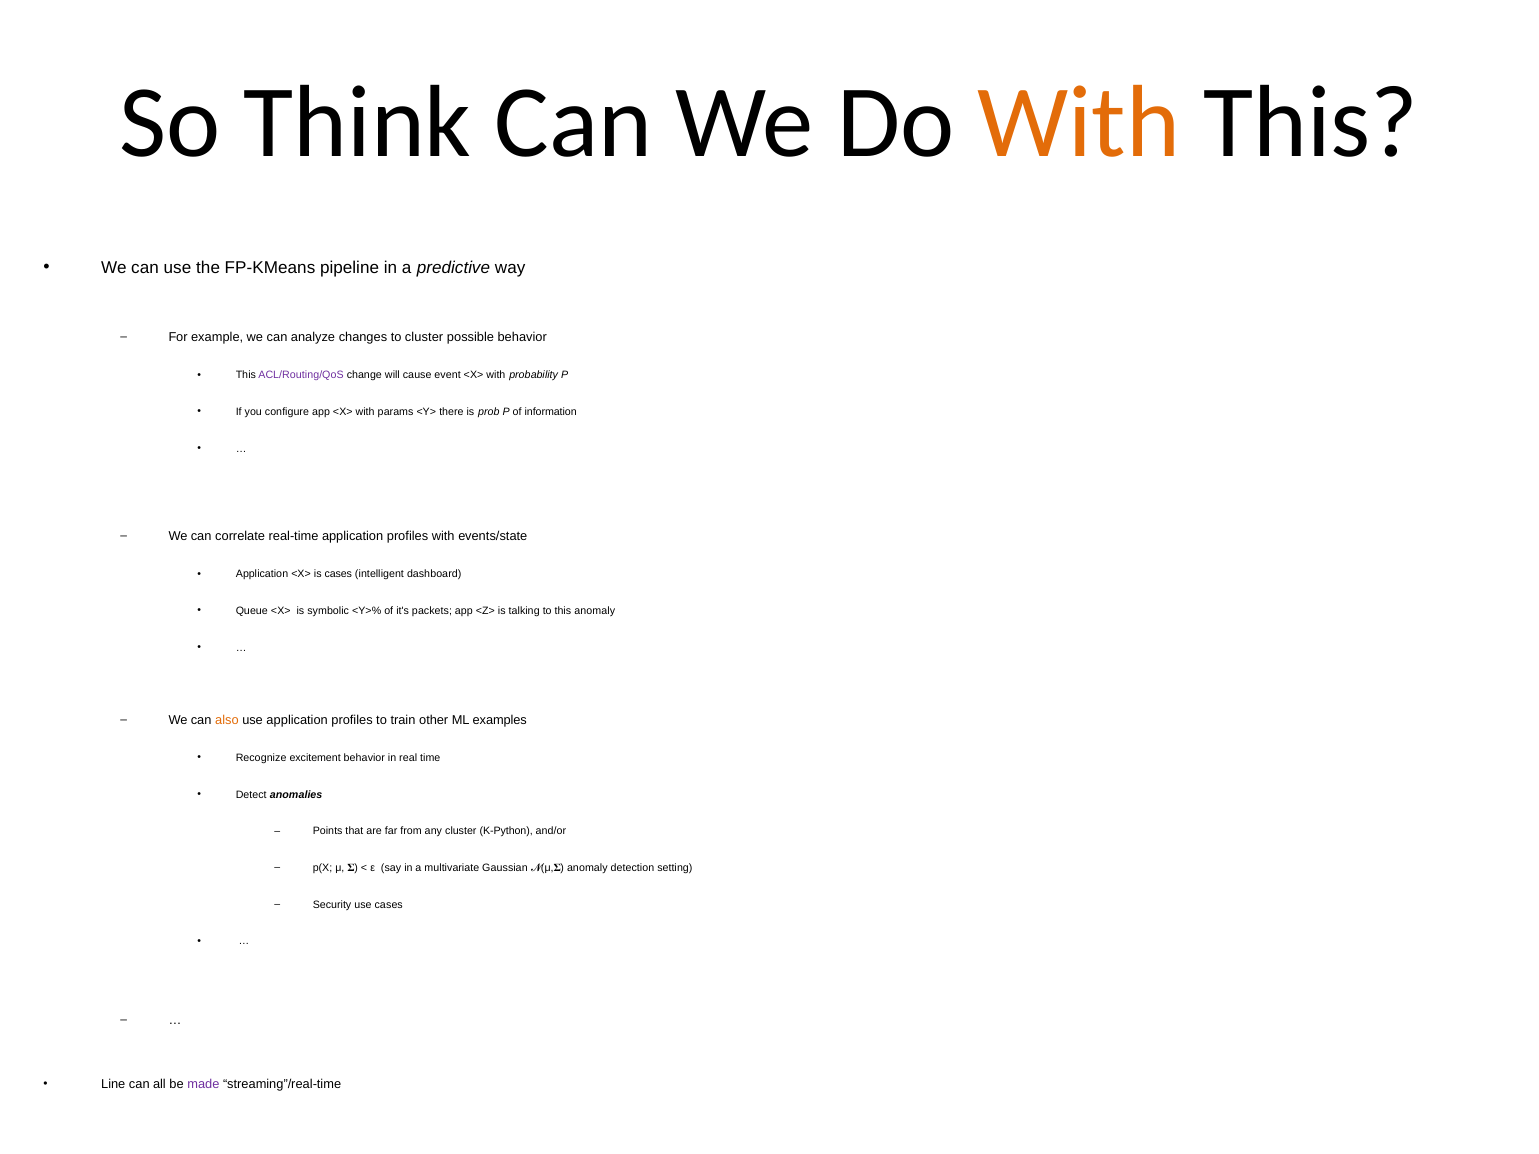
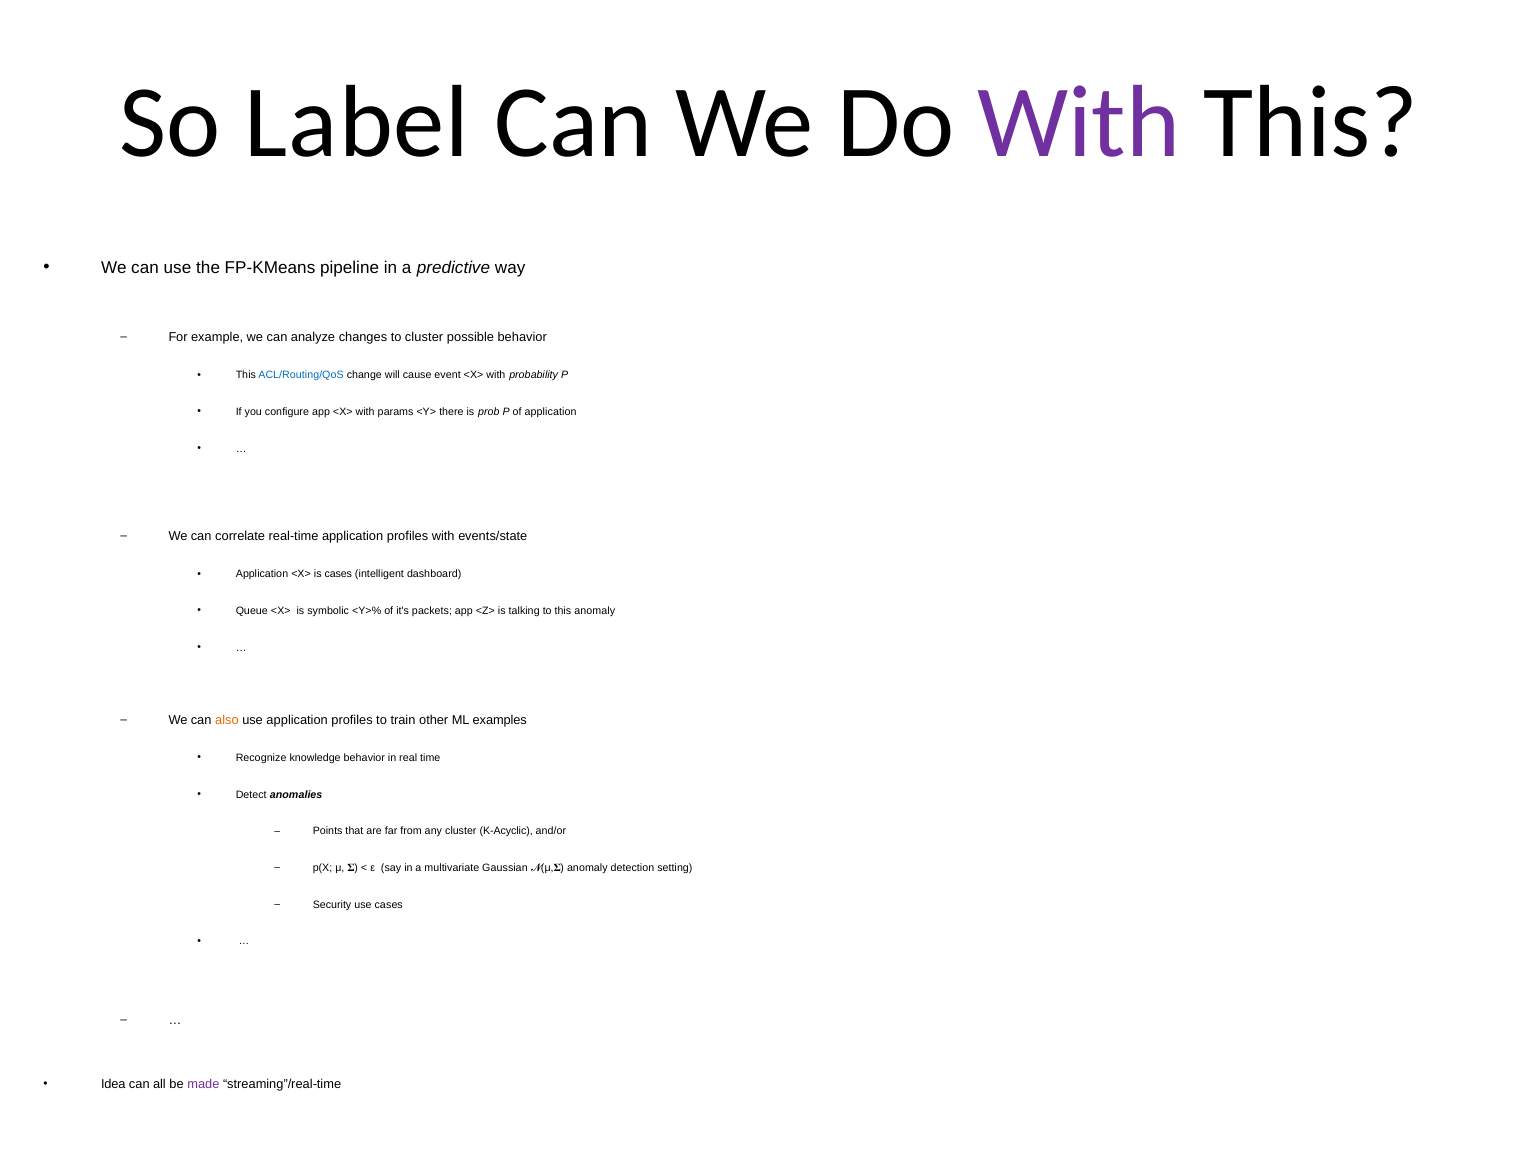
Think: Think -> Label (357, 122)
With colour: orange -> purple (1079, 122)
ACL/Routing/QoS colour: purple -> blue (301, 375)
of information: information -> application (551, 412)
excitement: excitement -> knowledge (315, 758)
K-Python: K-Python -> K-Acyclic (506, 831)
Line: Line -> Idea (113, 1084)
